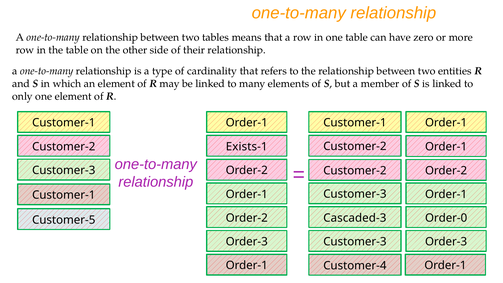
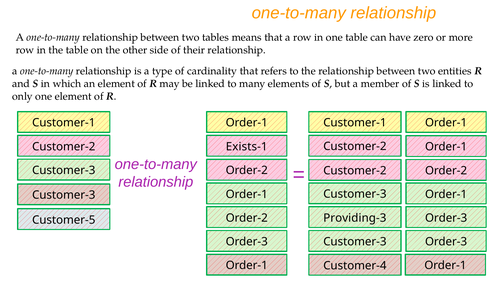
Customer-1: Customer-1 -> Customer-3 (64, 195)
Cascaded-3: Cascaded-3 -> Providing-3 (355, 218)
Order-0: Order-0 -> Order-3 (446, 218)
